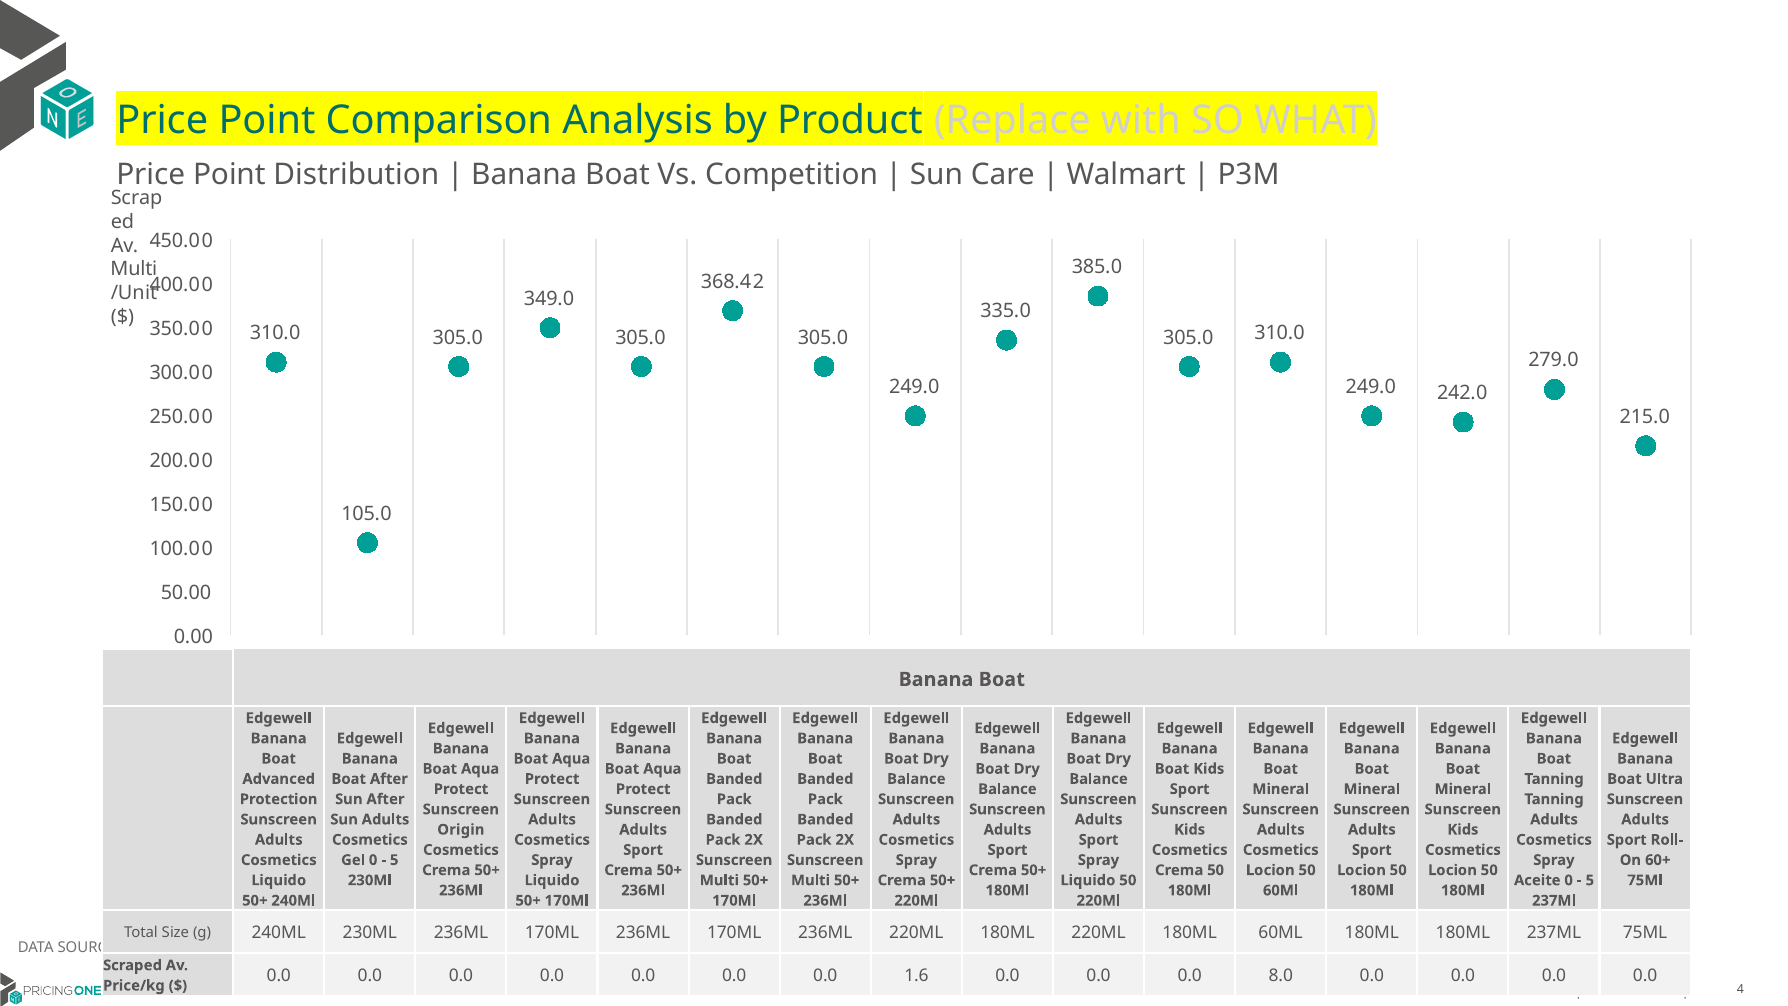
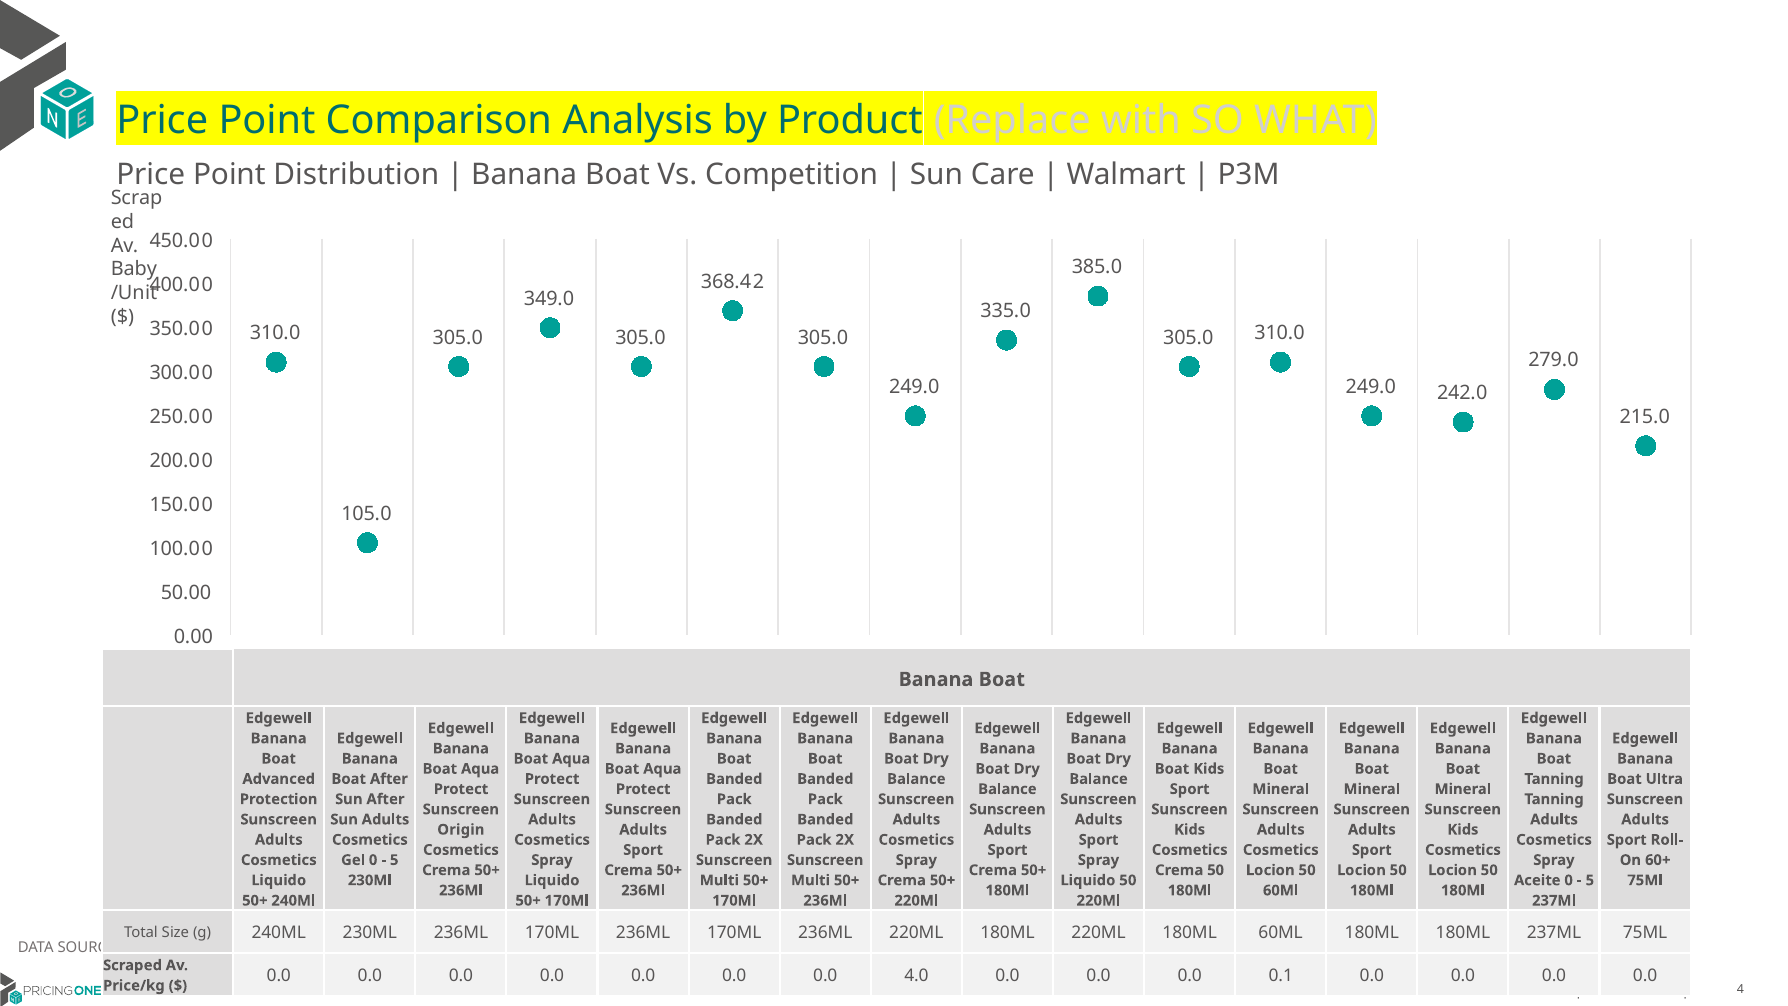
Multi: Multi -> Baby (134, 269)
1.6: 1.6 -> 4.0 (916, 975)
8.0: 8.0 -> 0.1 (1281, 975)
